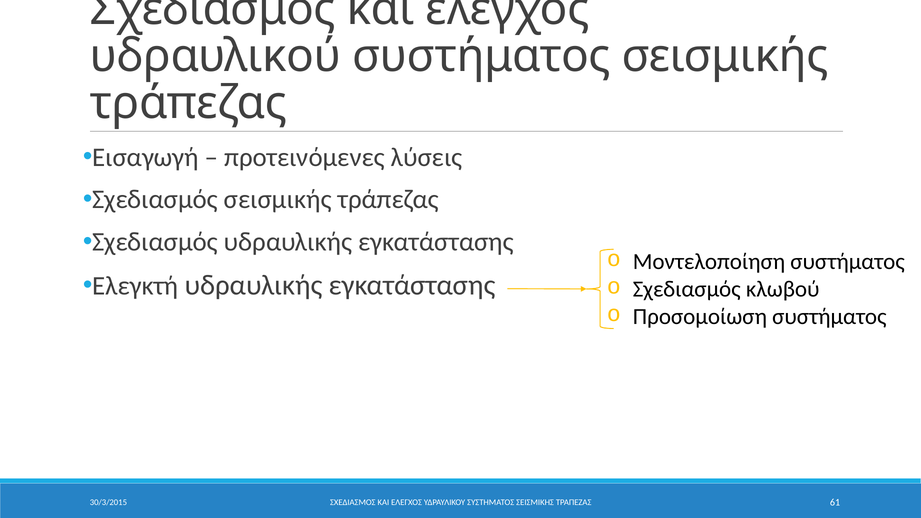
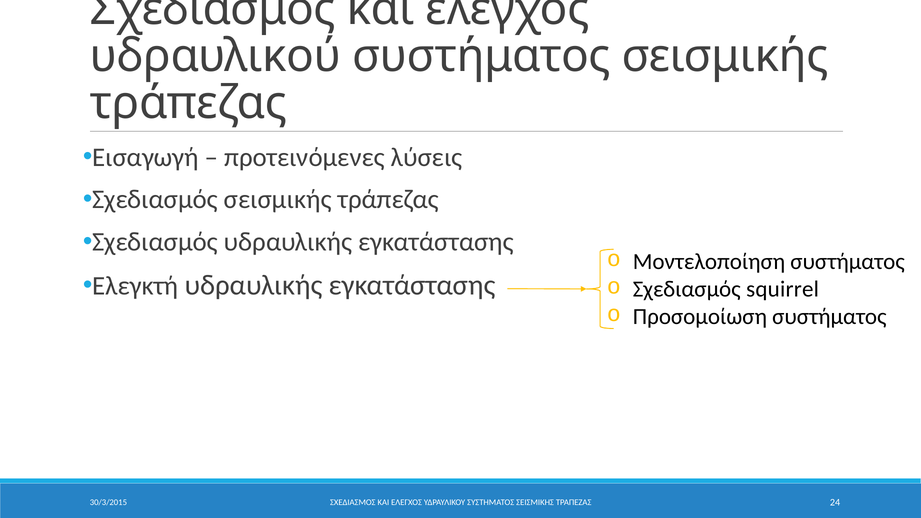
κλωβού: κλωβού -> squirrel (783, 289)
61: 61 -> 24 (835, 502)
